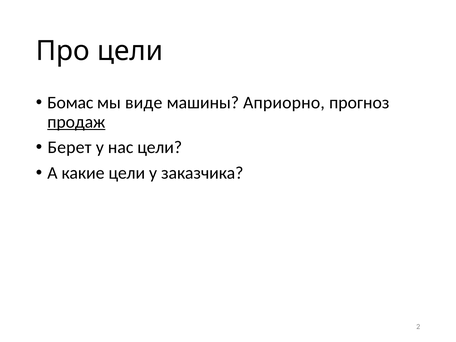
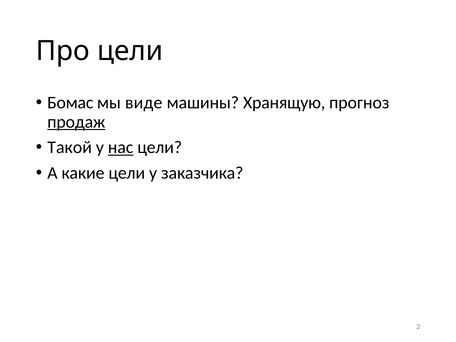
Априорно: Априорно -> Хранящую (284, 103)
Берет: Берет -> Такой (70, 147)
нас underline: none -> present (121, 147)
